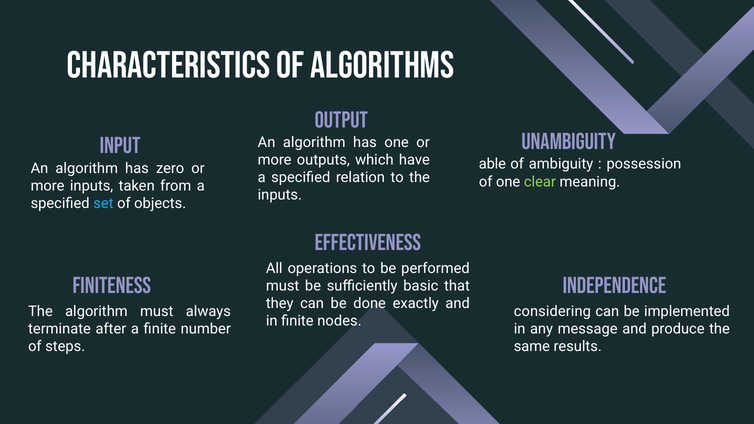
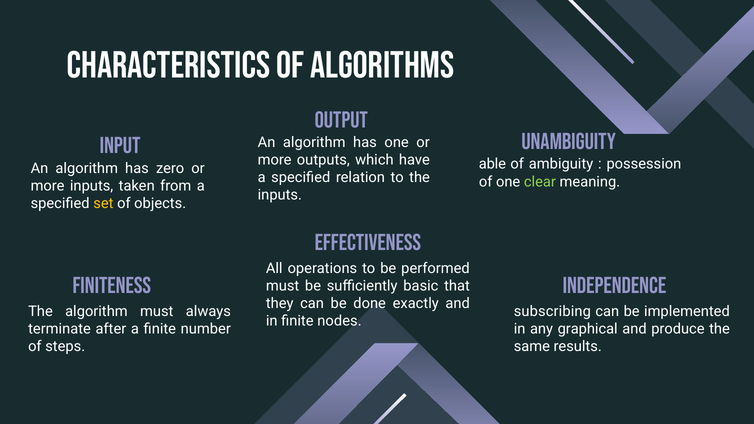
set colour: light blue -> yellow (103, 204)
considering: considering -> subscribing (552, 311)
message: message -> graphical (588, 329)
